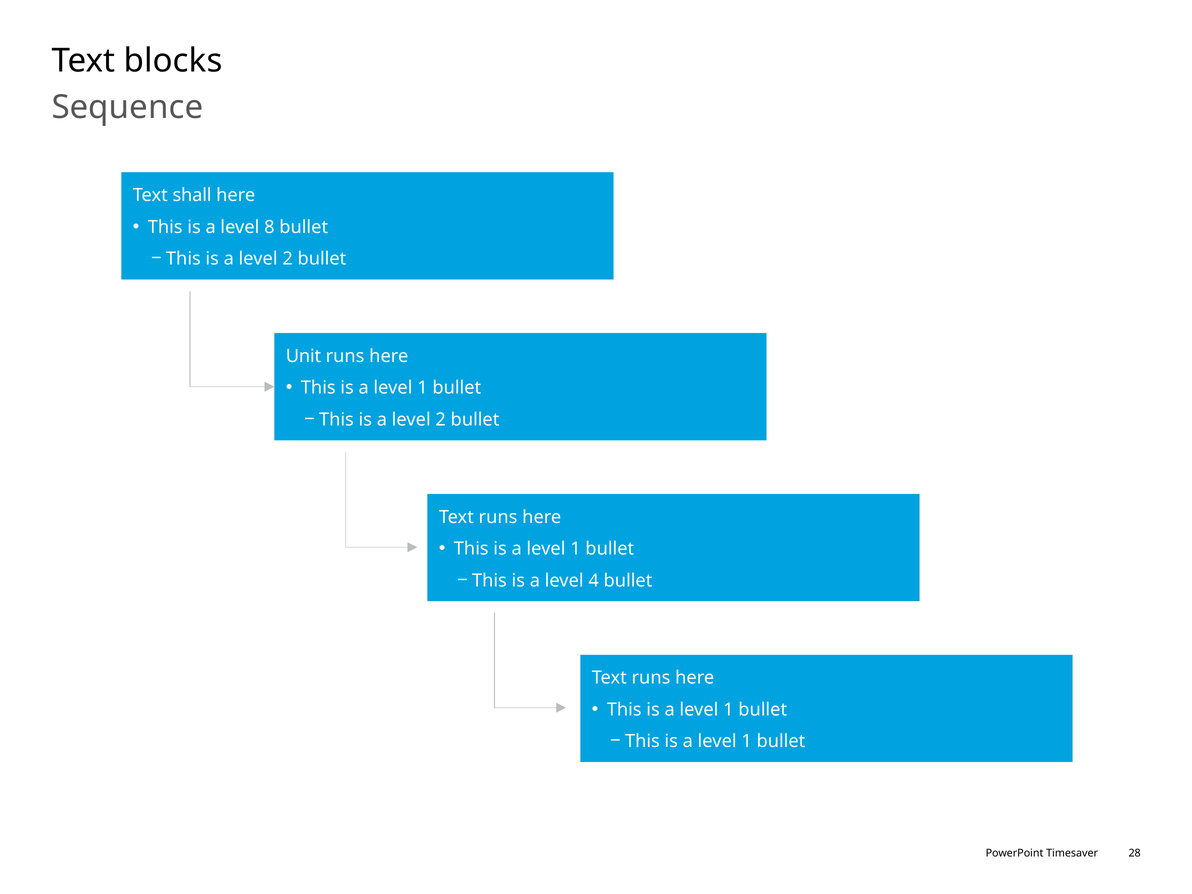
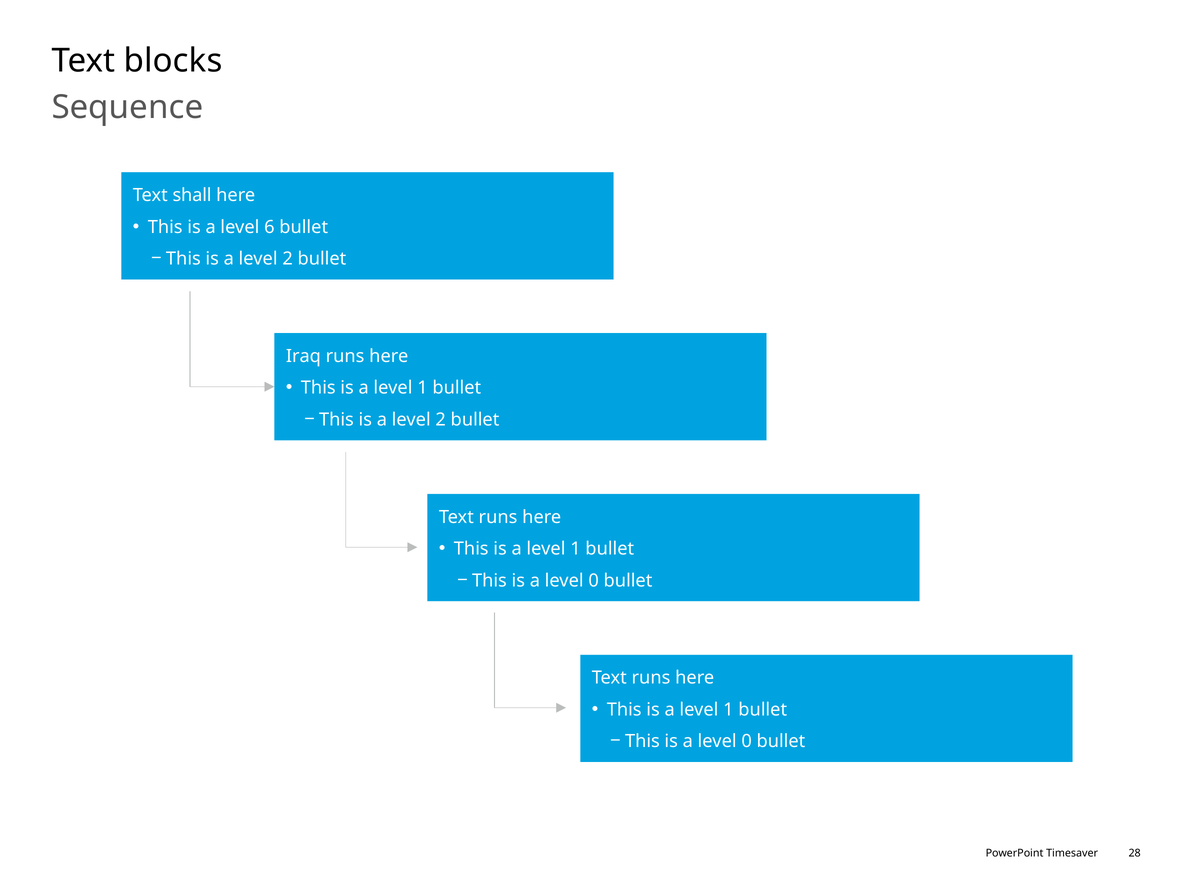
8: 8 -> 6 (269, 227)
Unit: Unit -> Iraq (303, 356)
4: 4 -> 0 (594, 581)
1: 1 -> 0 (747, 741)
